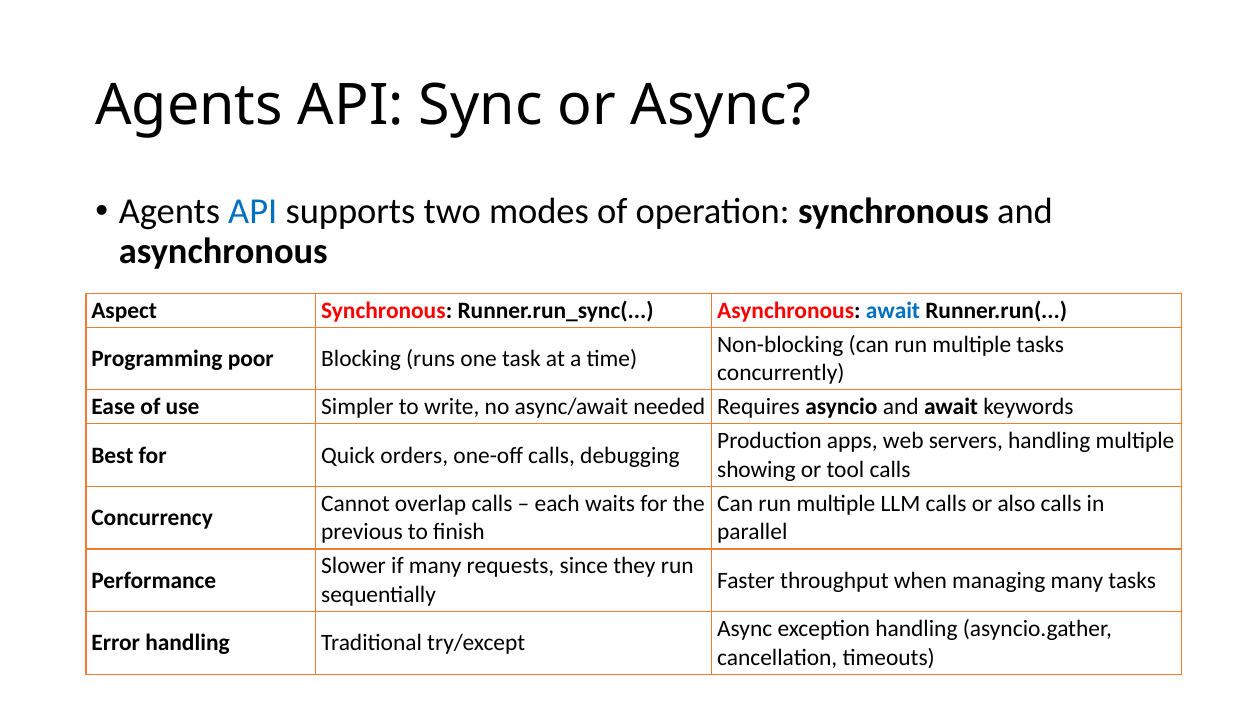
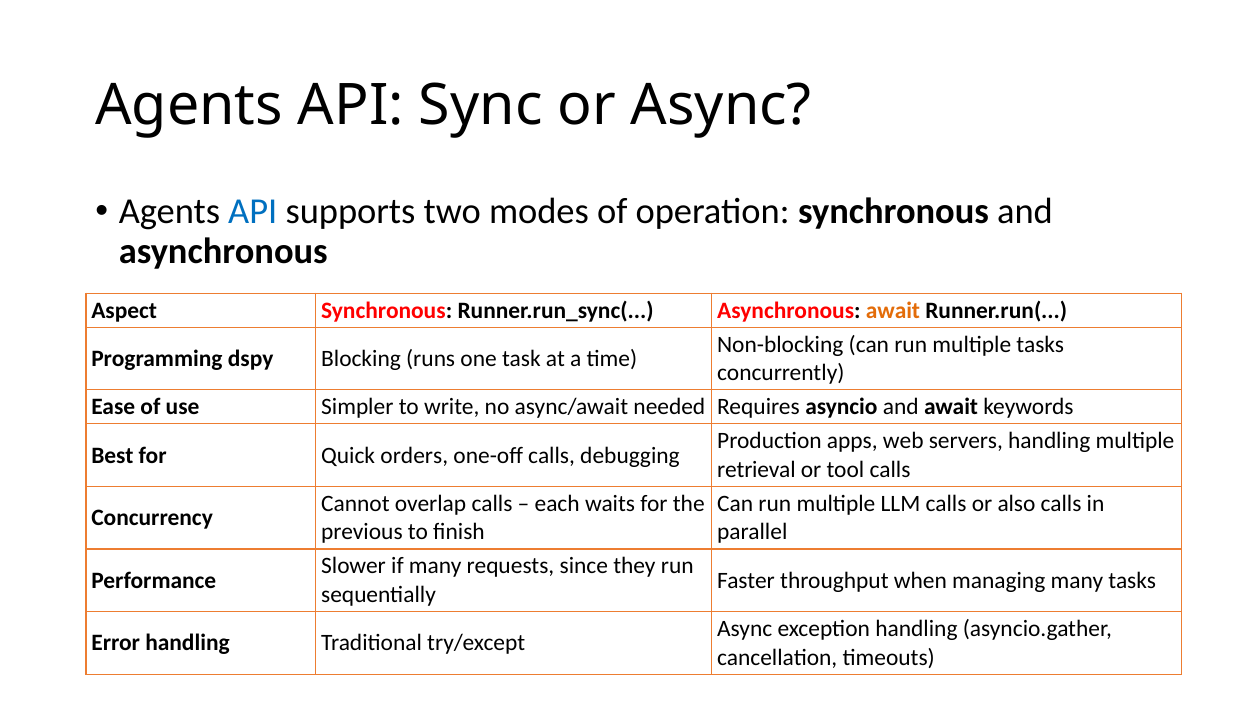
await colour: blue -> orange (893, 310)
poor: poor -> dspy (251, 359)
showing: showing -> retrieval (756, 469)
